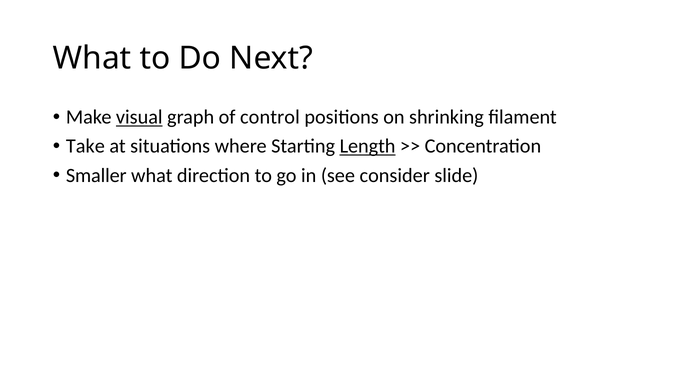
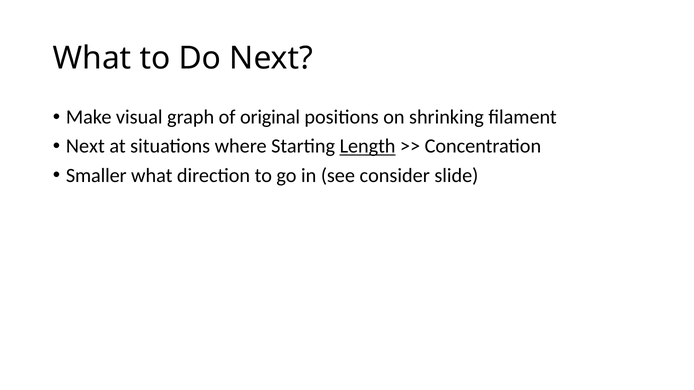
visual underline: present -> none (139, 117)
control: control -> original (270, 117)
Take: Take -> Next (85, 146)
